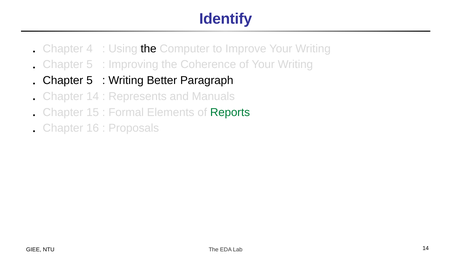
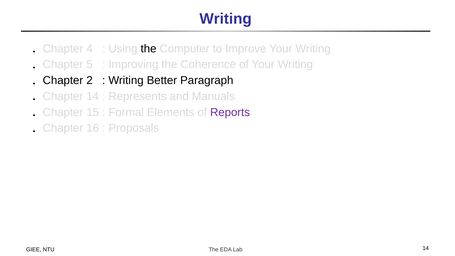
Identify: Identify -> Writing (226, 19)
5: 5 -> 2 (90, 80)
Reports colour: green -> purple (230, 112)
